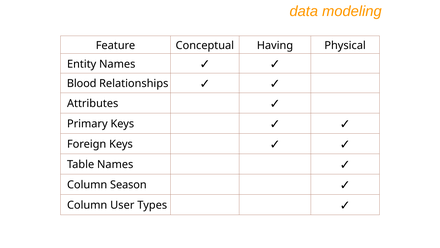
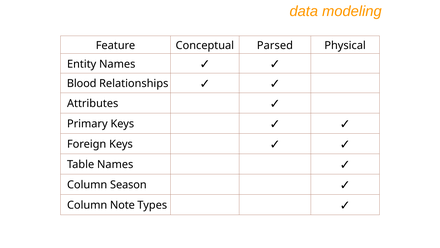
Having: Having -> Parsed (275, 45)
User: User -> Note (122, 205)
